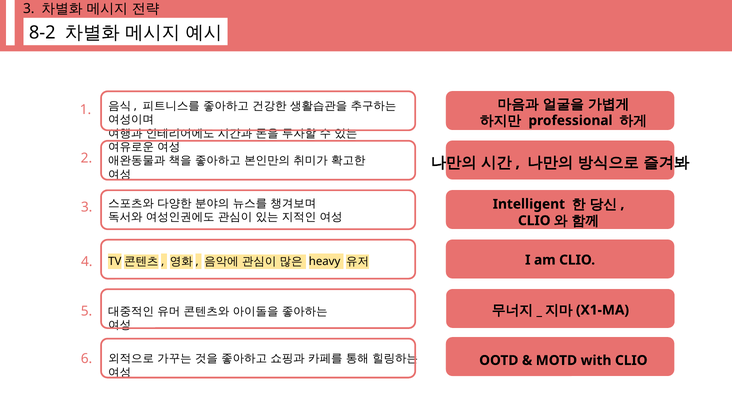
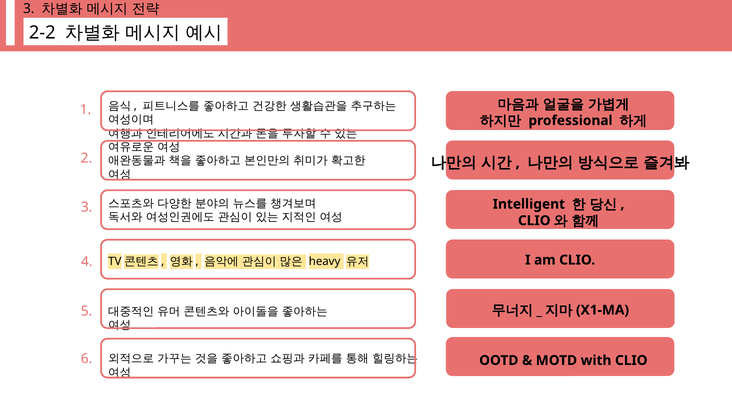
8-2: 8-2 -> 2-2 (42, 33)
